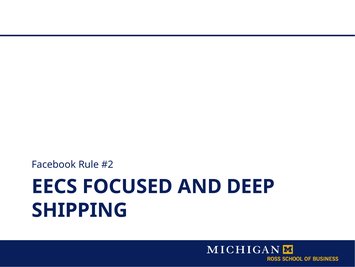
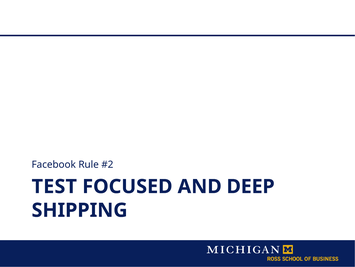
EECS: EECS -> TEST (54, 186)
